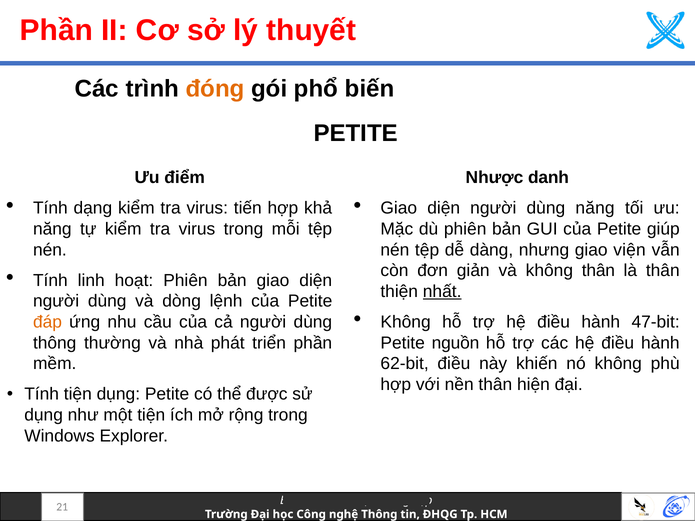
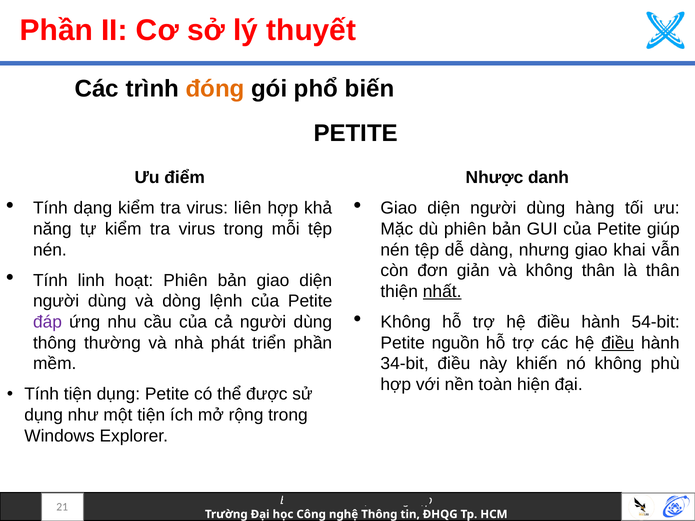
dùng năng: năng -> hàng (595, 208)
tiến: tiến -> liên (248, 208)
viện: viện -> khai (630, 250)
47-bit: 47-bit -> 54-bit (656, 322)
đáp colour: orange -> purple (47, 322)
điều underline: none -> present (618, 343)
62-bit: 62-bit -> 34-bit (405, 364)
nền thân: thân -> toàn (495, 385)
